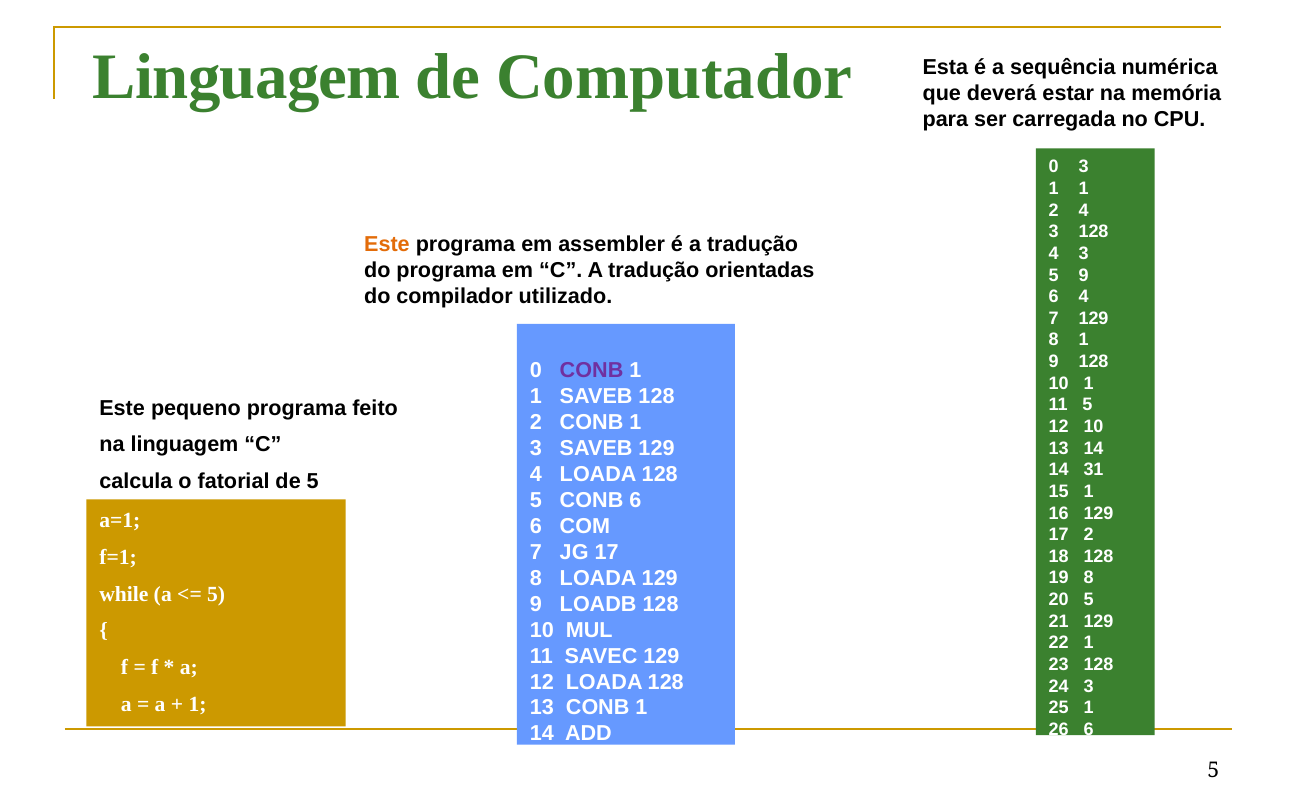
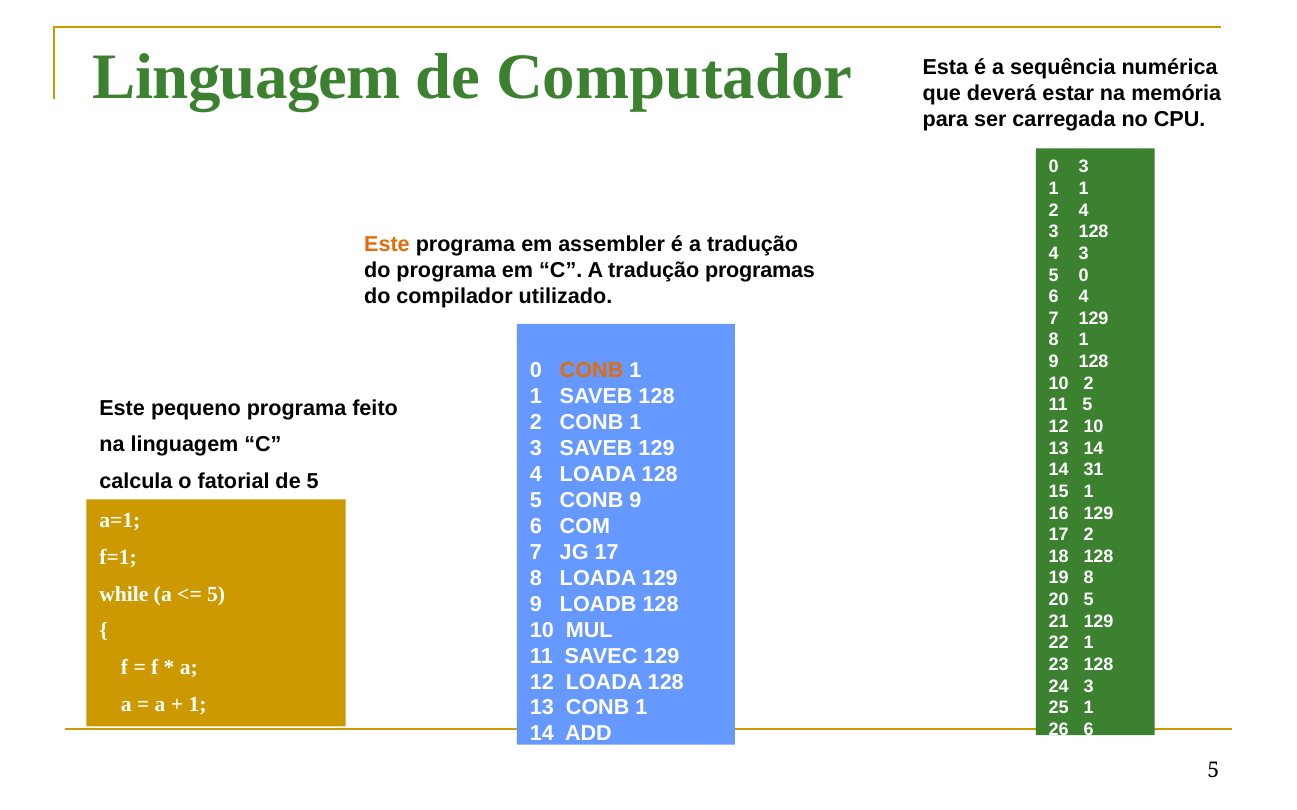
orientadas: orientadas -> programas (760, 271)
9: 9 -> 0 (1084, 275)
CONB colour: purple -> orange (592, 371)
10 1: 1 -> 2 (1089, 384)
CONB 6: 6 -> 9 (635, 501)
